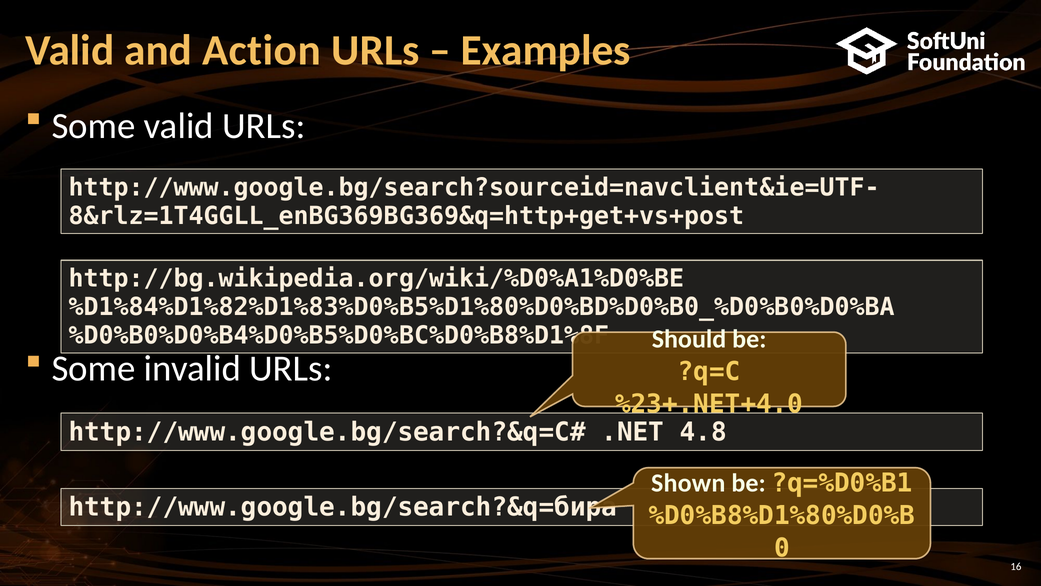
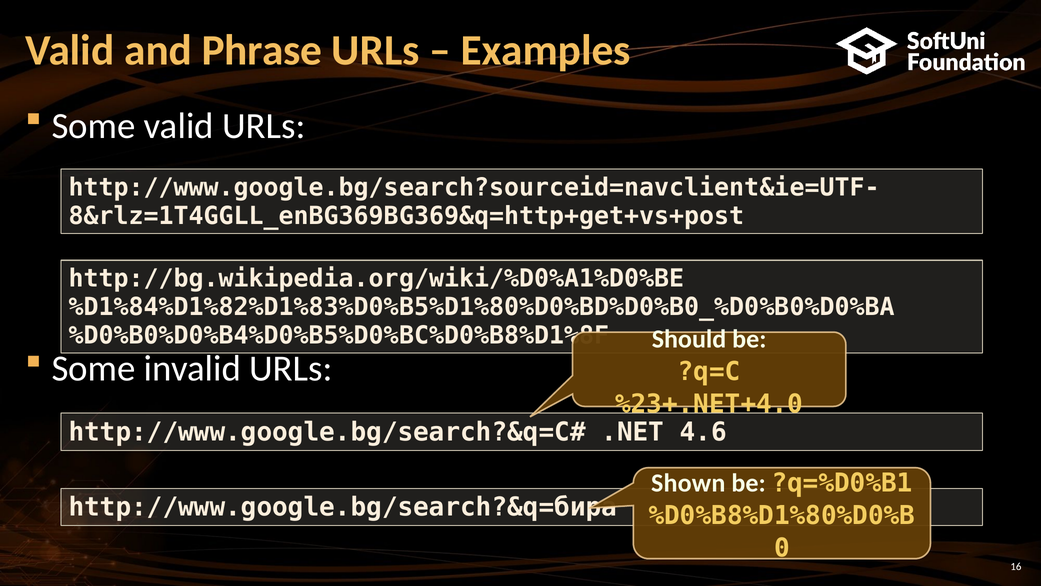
Action: Action -> Phrase (262, 51)
4.8: 4.8 -> 4.6 (703, 432)
